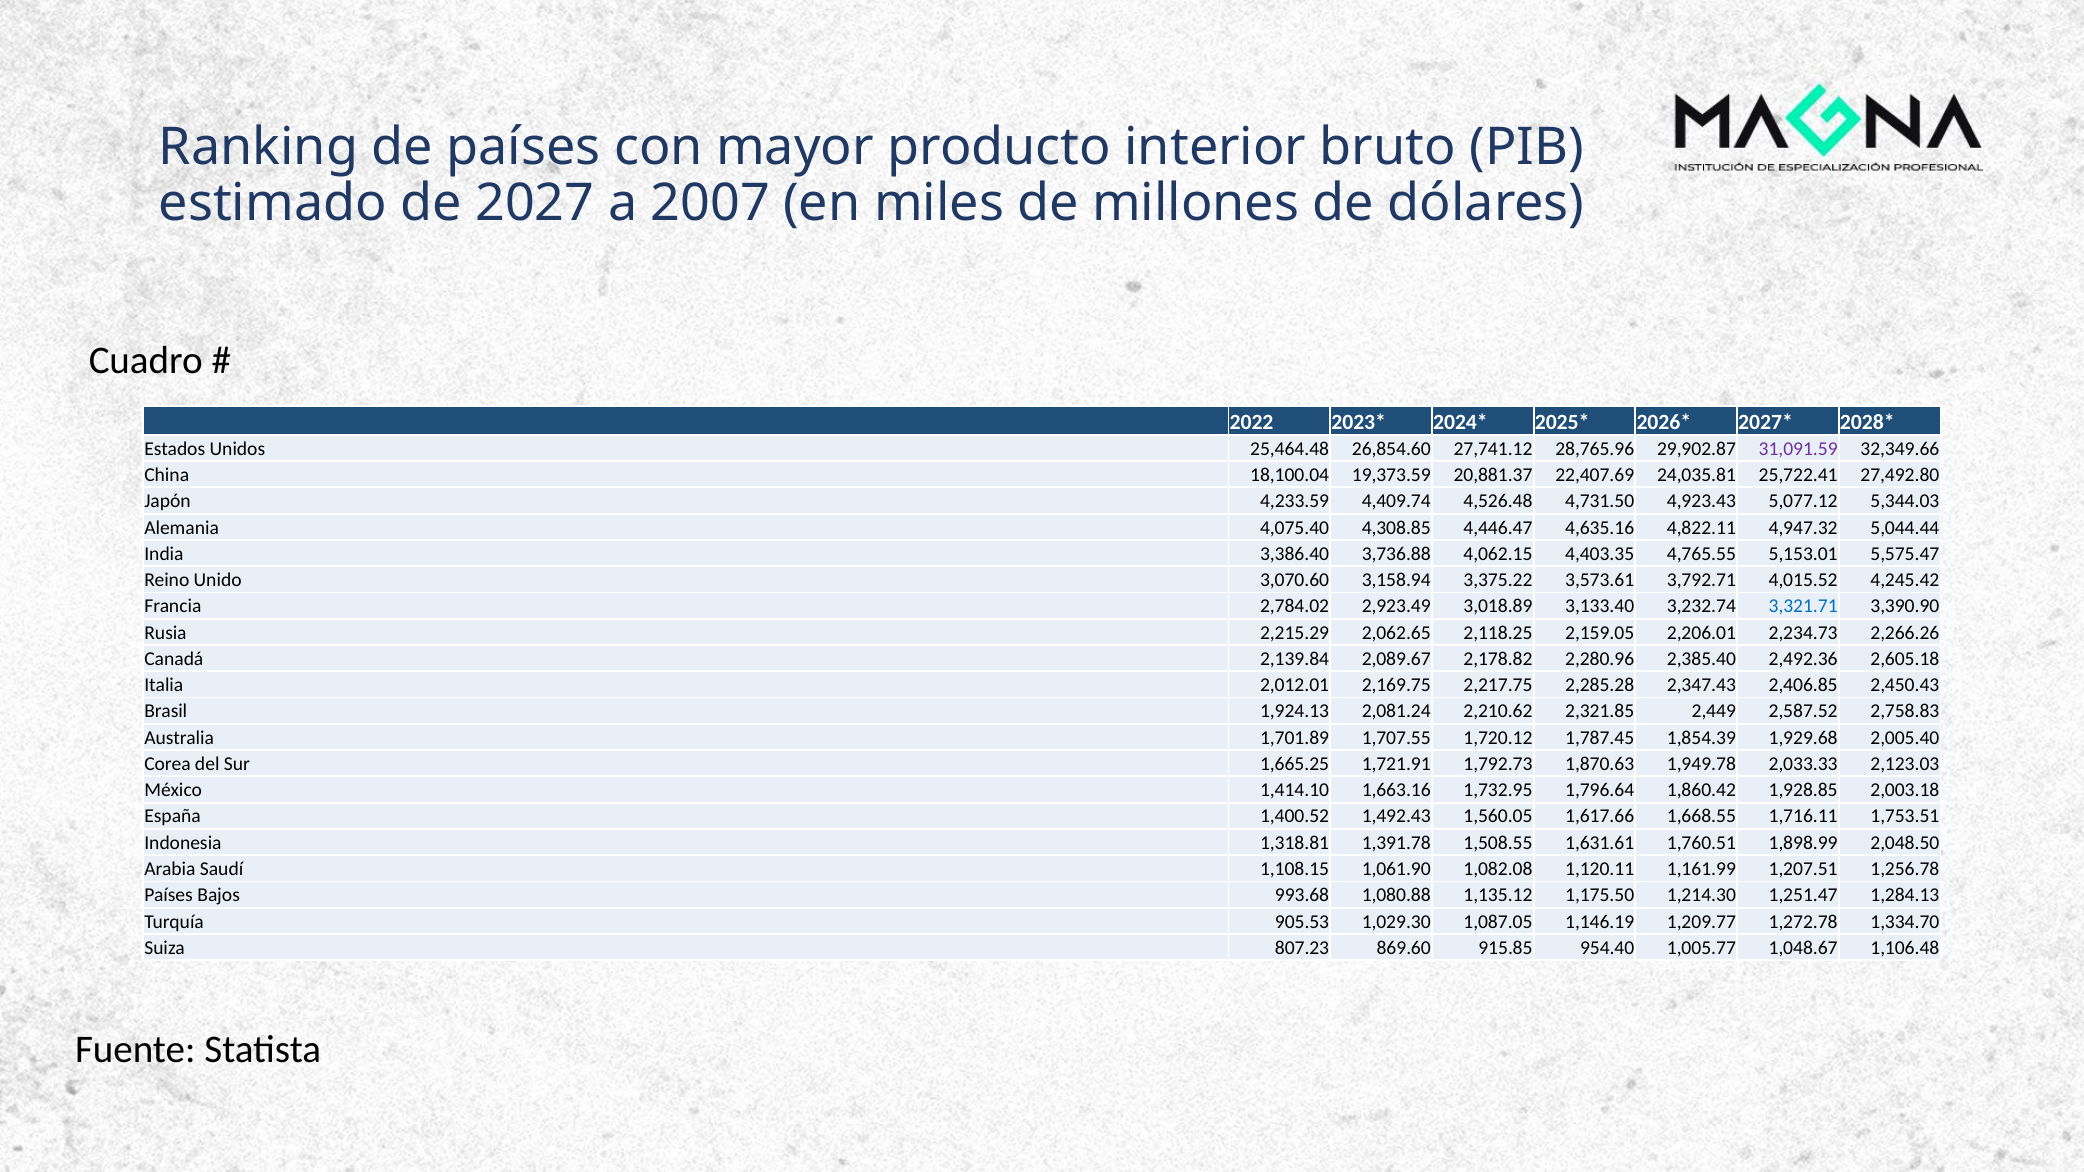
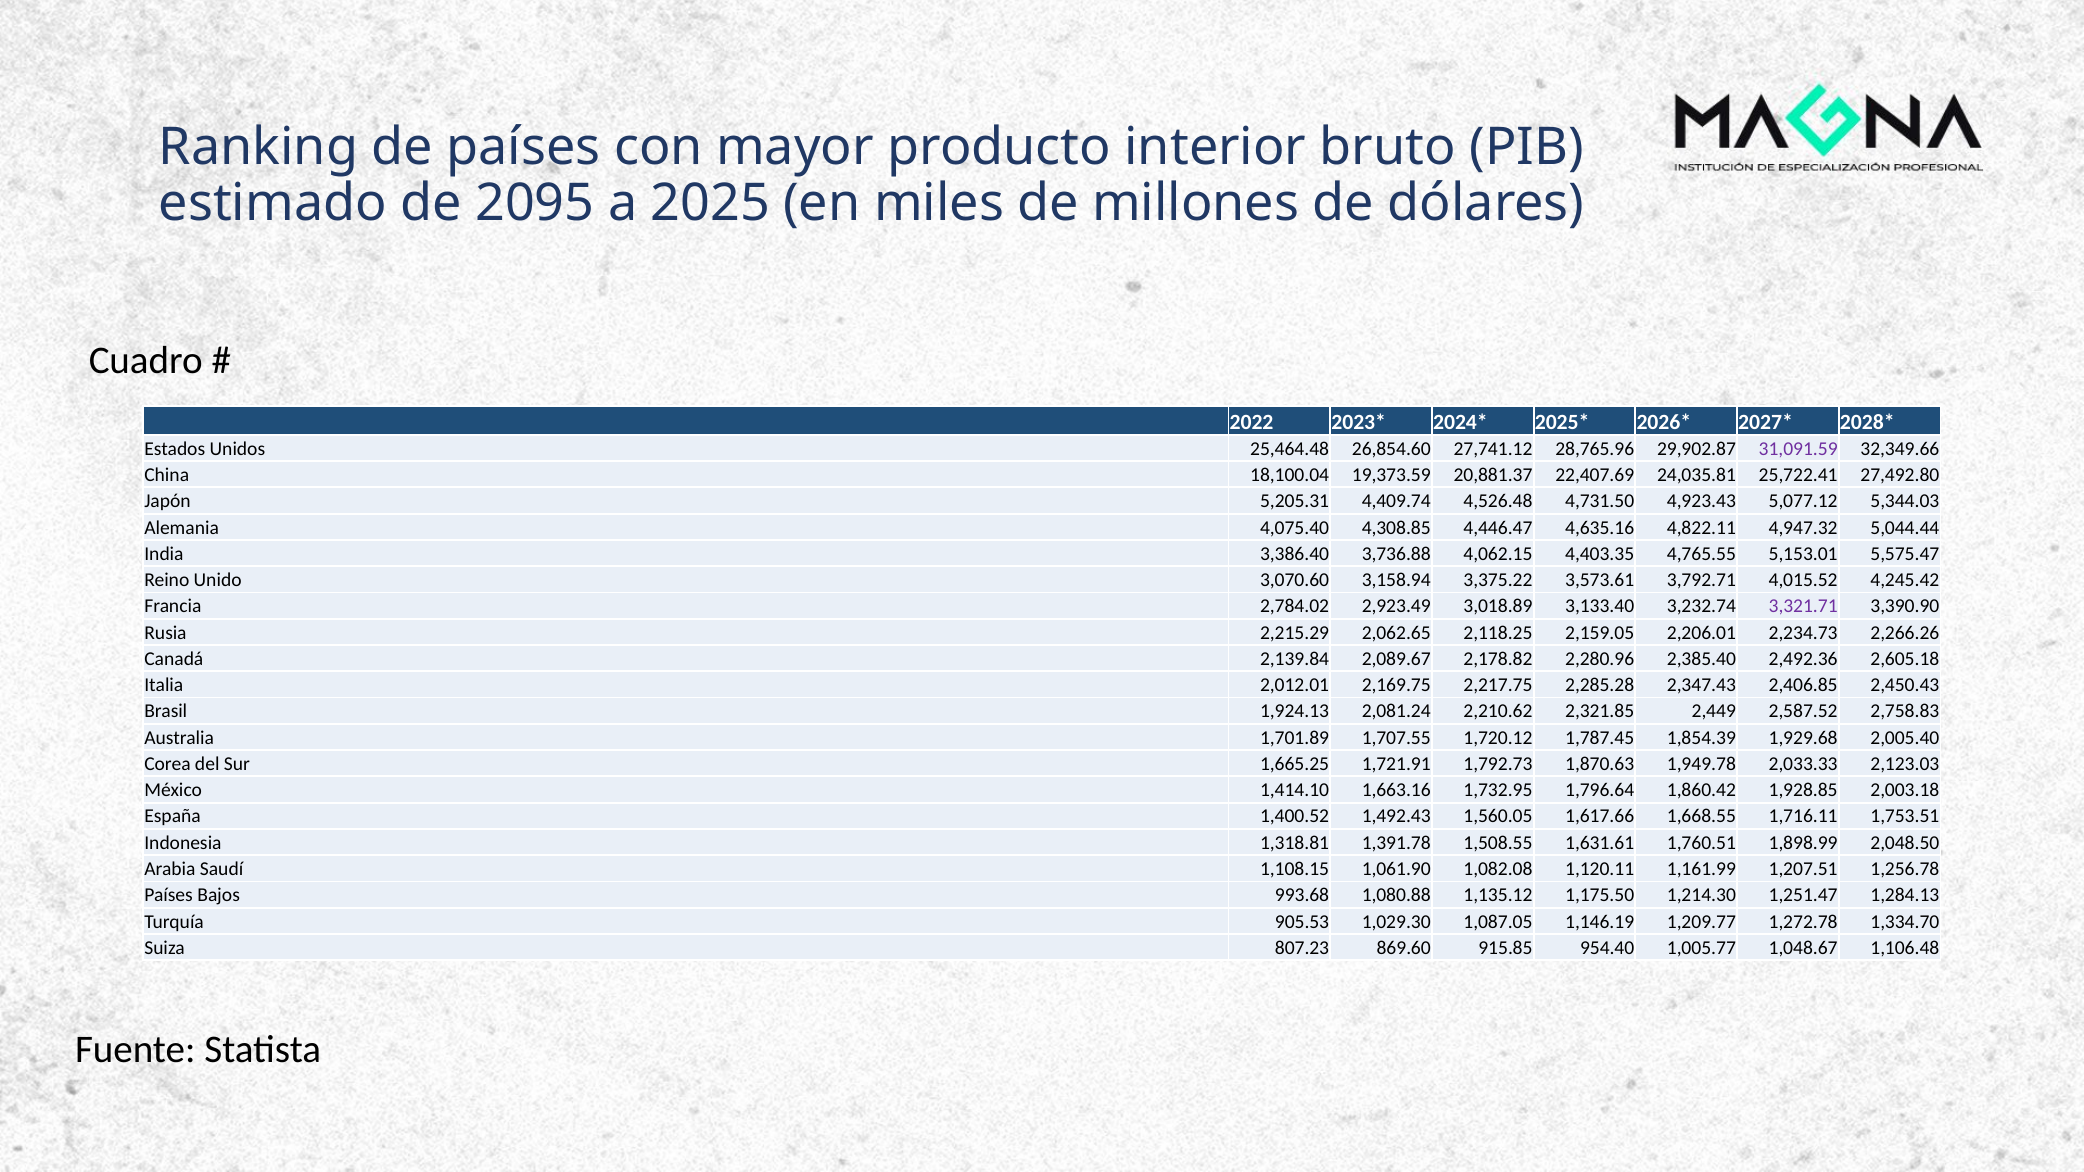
2027: 2027 -> 2095 (535, 203)
2007: 2007 -> 2025 (710, 203)
4,233.59: 4,233.59 -> 5,205.31 (1295, 501)
3,321.71 colour: blue -> purple (1803, 606)
